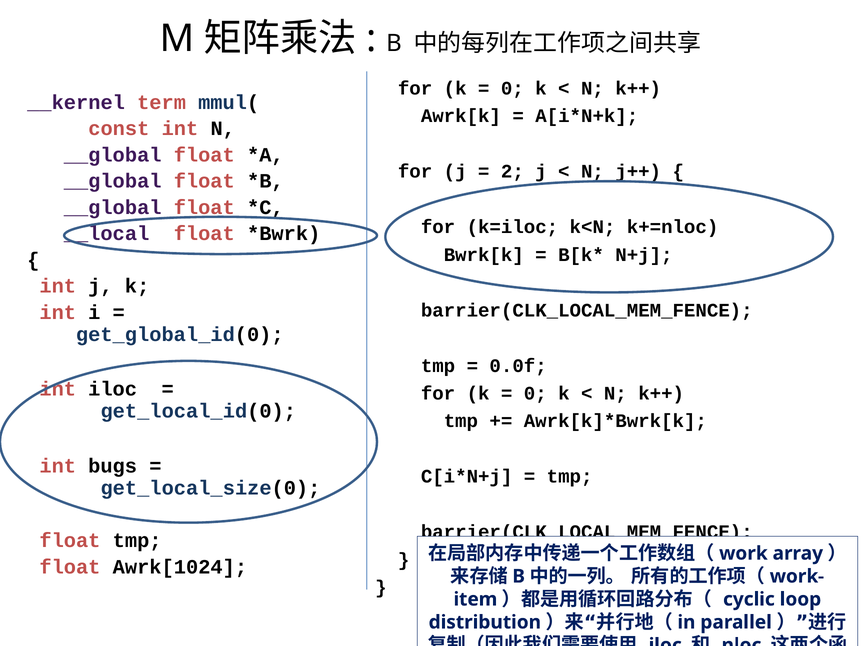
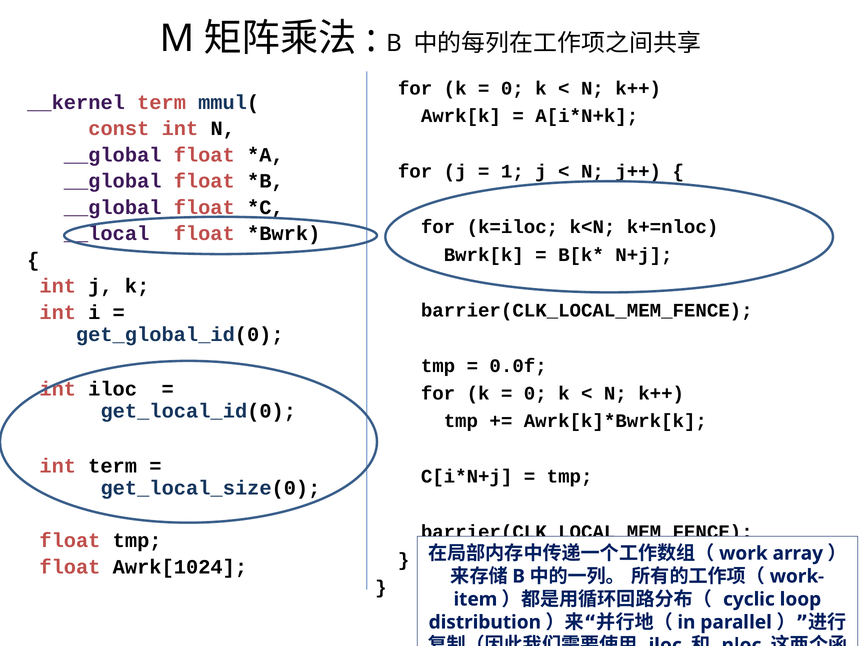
2: 2 -> 1 (512, 171)
int bugs: bugs -> term (113, 466)
